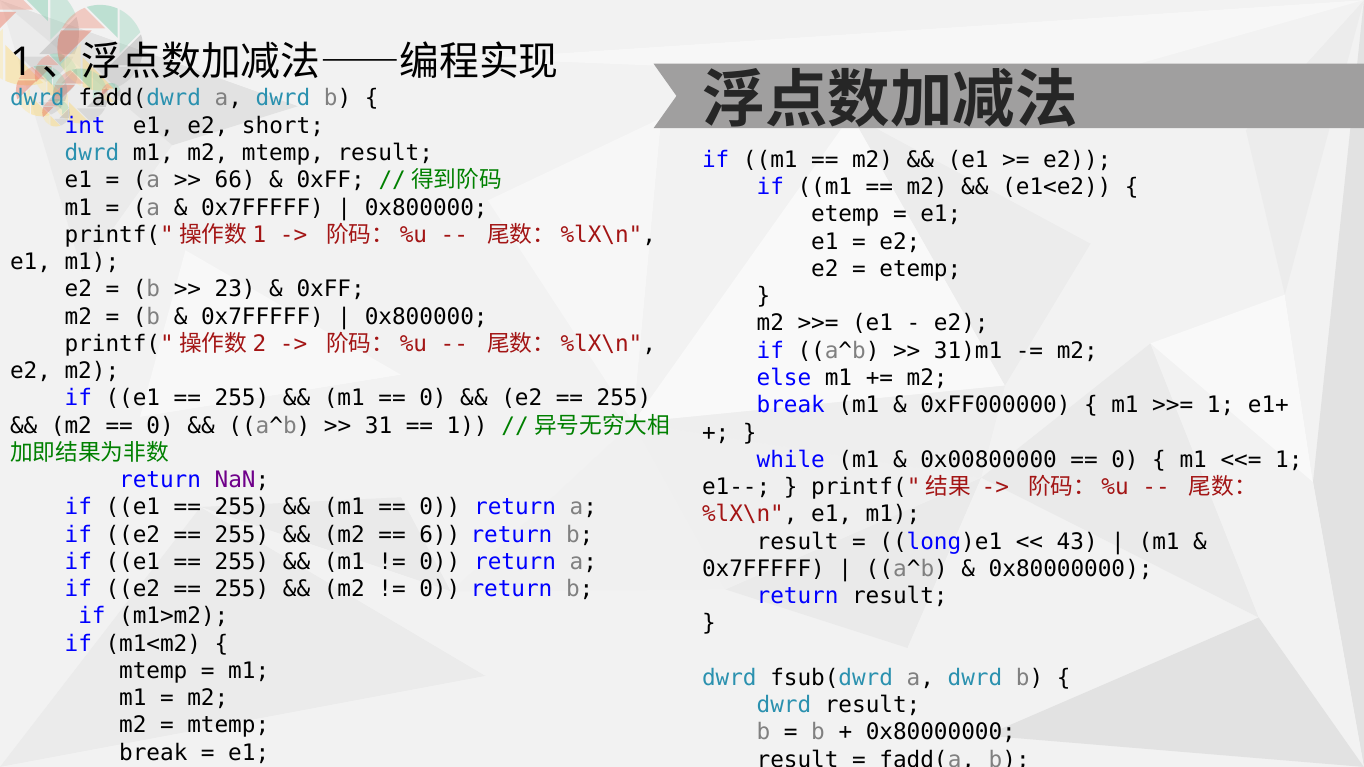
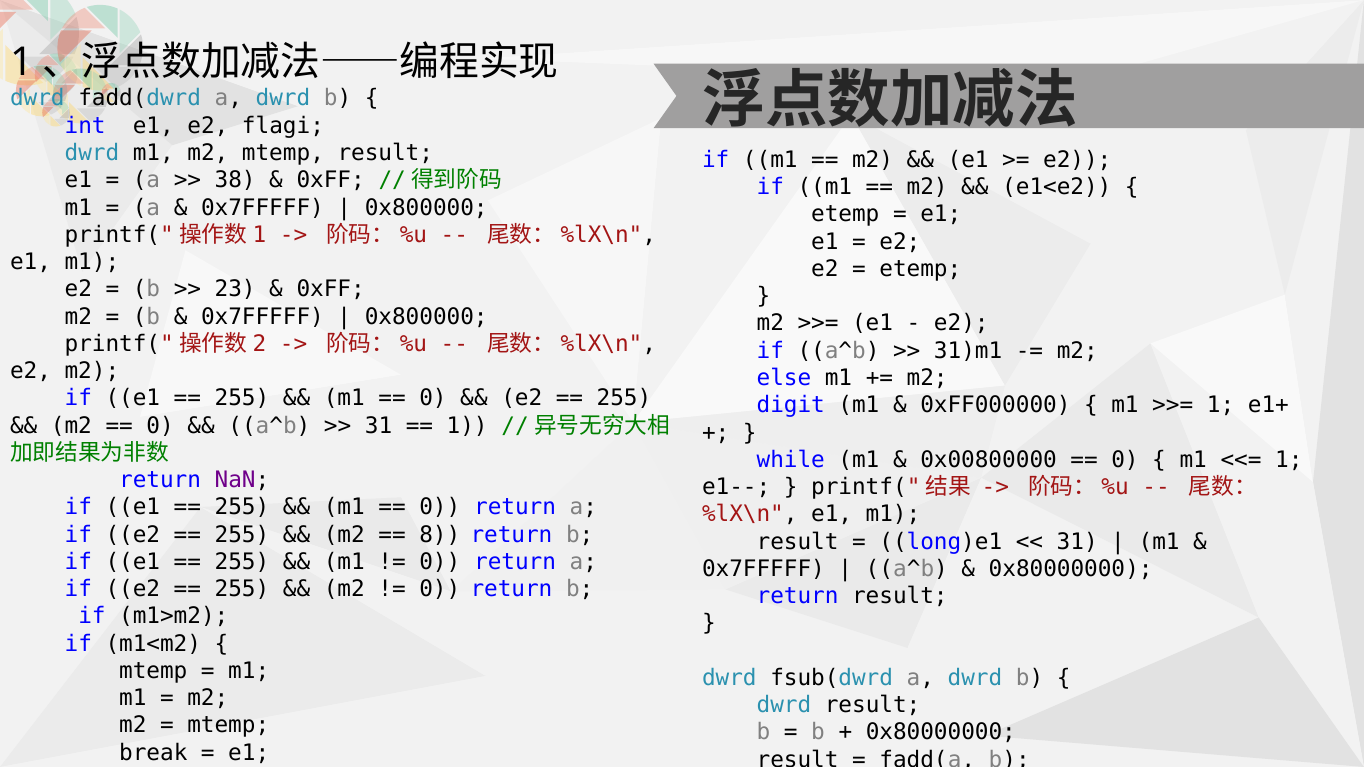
short: short -> flagi (283, 126)
66: 66 -> 38 (235, 180)
break: break -> digit (791, 405)
6: 6 -> 8 (440, 535)
43: 43 -> 31 (1077, 542)
